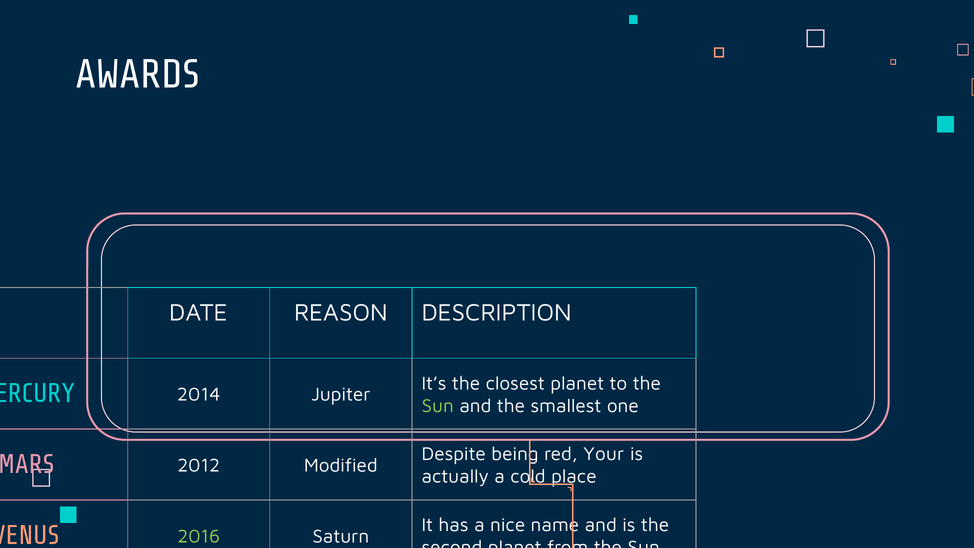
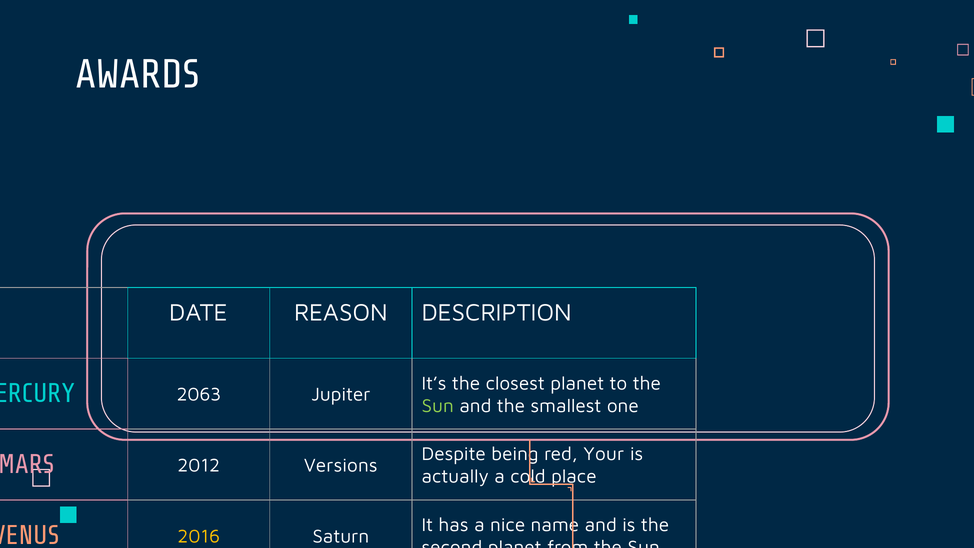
2014: 2014 -> 2063 (199, 395)
Modified: Modified -> Versions (341, 465)
2016 colour: light green -> yellow (199, 536)
